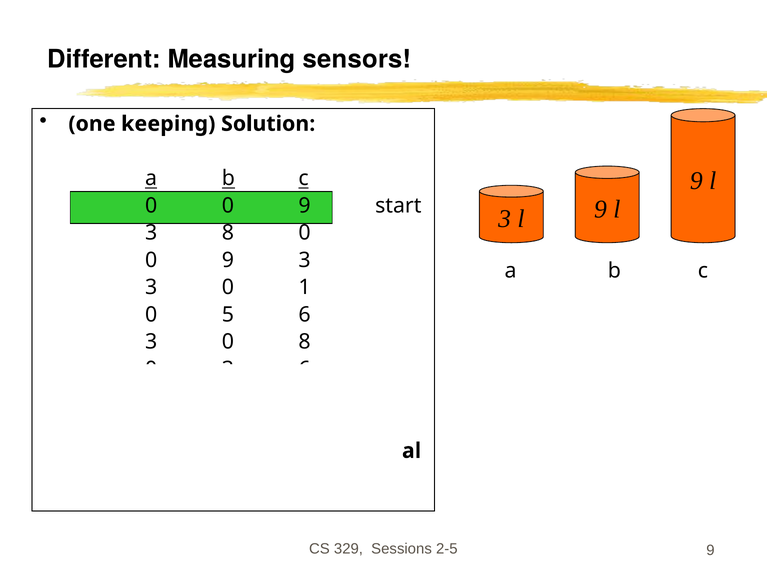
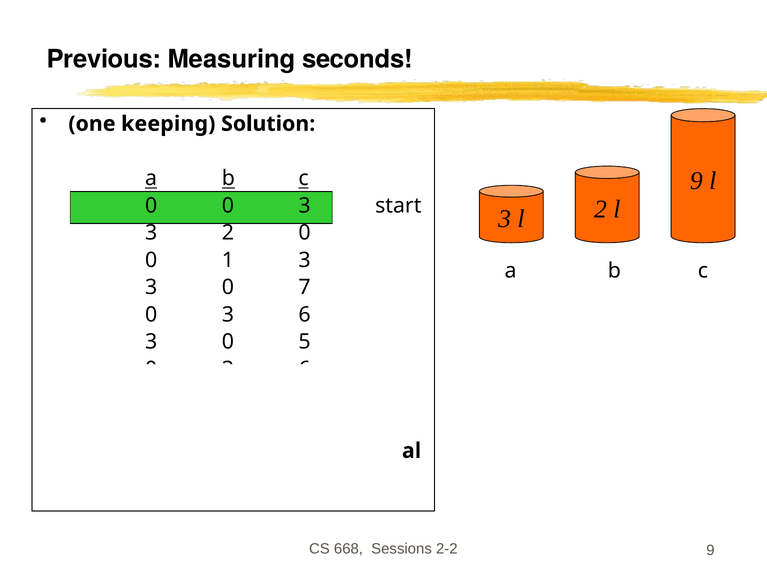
Different: Different -> Previous (104, 59)
sensors: sensors -> seconds (357, 59)
9: 9 -> 3 (305, 206)
3 l 9: 9 -> 2 (600, 209)
3 8: 8 -> 2 (228, 233)
9: 9 -> 1 (228, 260)
0 1: 1 -> 7 (305, 287)
5: 5 -> 3 (228, 315)
3 0 8: 8 -> 5 (305, 342)
329: 329 -> 668 (348, 549)
2-5: 2-5 -> 2-2 (447, 549)
